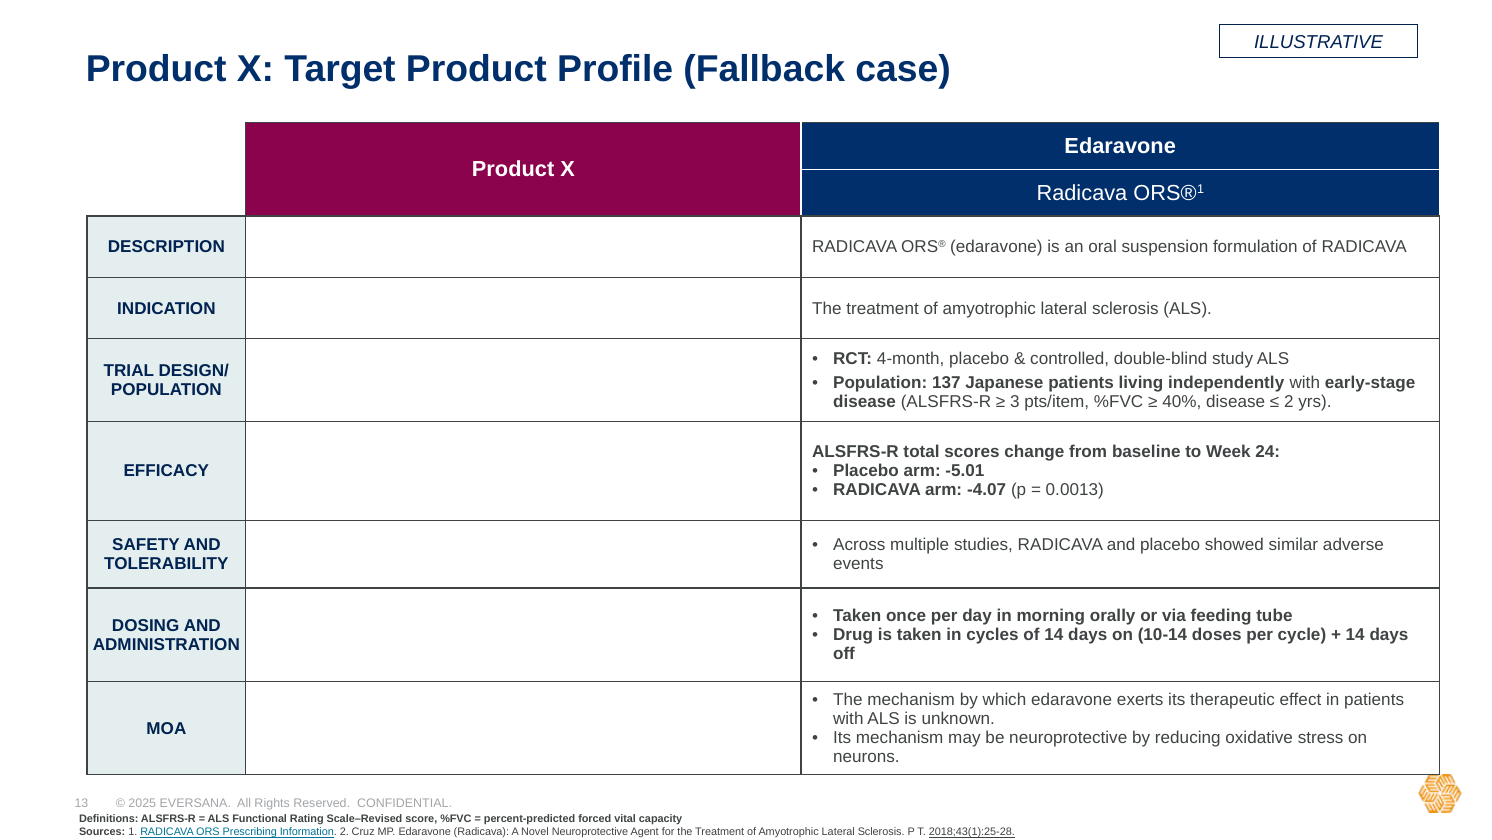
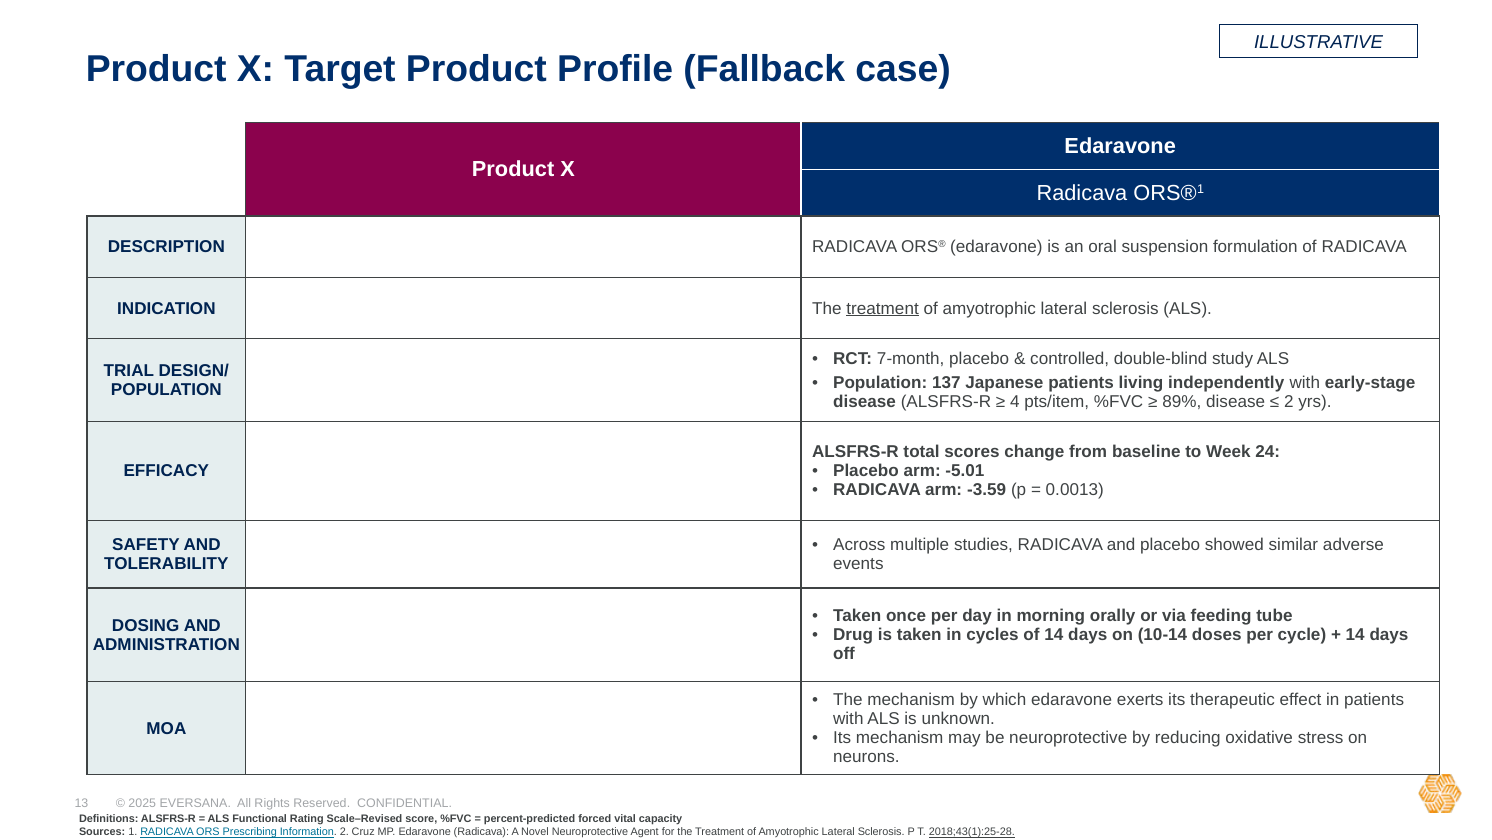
treatment underline: none -> present (883, 308)
4-month: 4-month -> 7-month (911, 359)
3: 3 -> 4 (1015, 401)
40%: 40% -> 89% (1182, 401)
-4.07: -4.07 -> -3.59 (987, 490)
